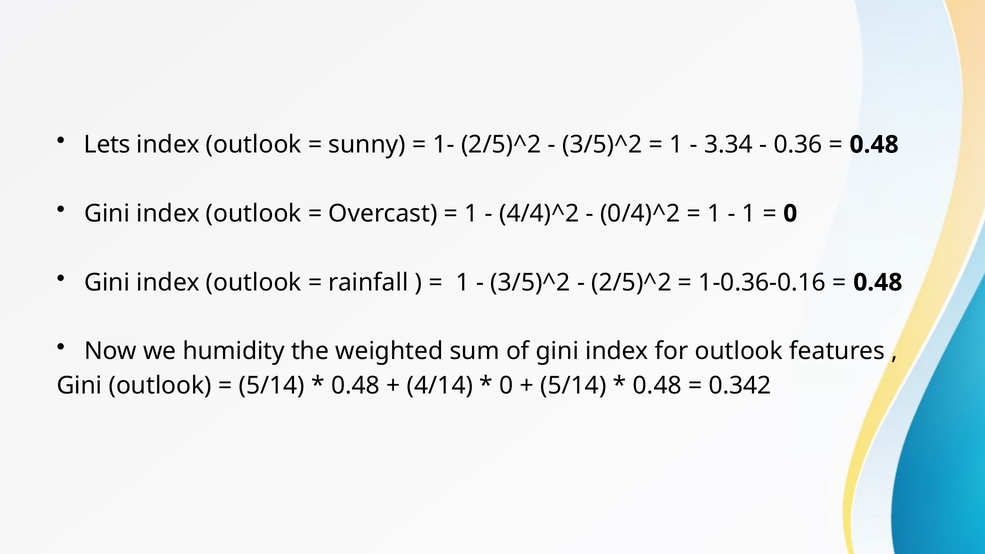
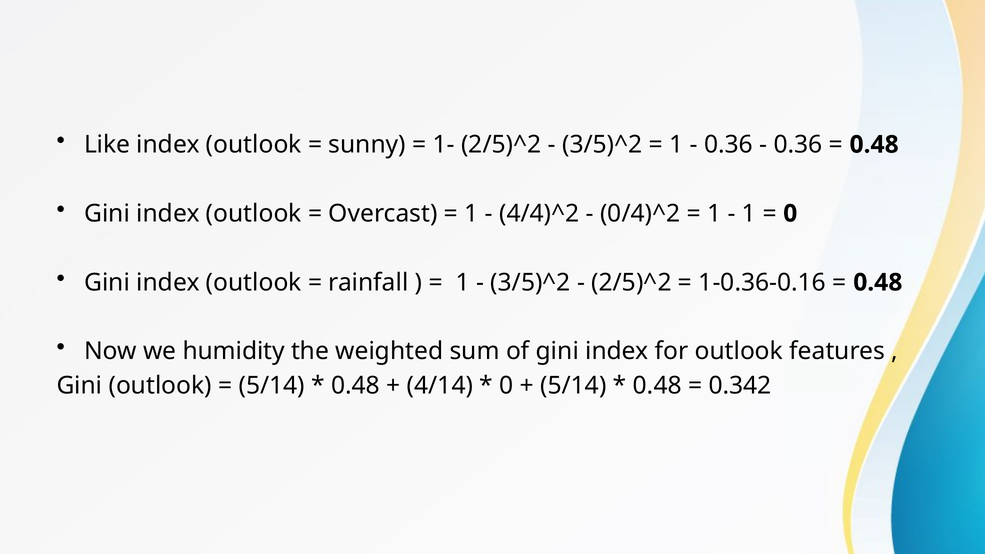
Lets: Lets -> Like (107, 145)
3.34: 3.34 -> 0.36 (728, 145)
